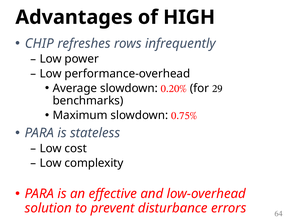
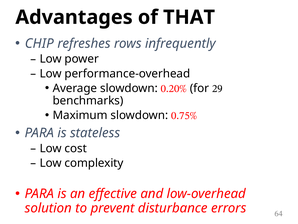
HIGH: HIGH -> THAT (189, 17)
